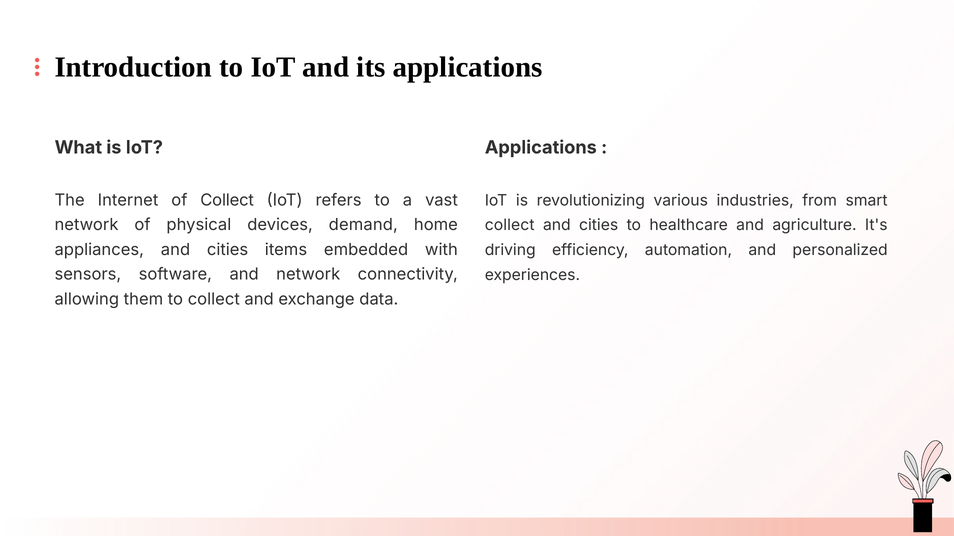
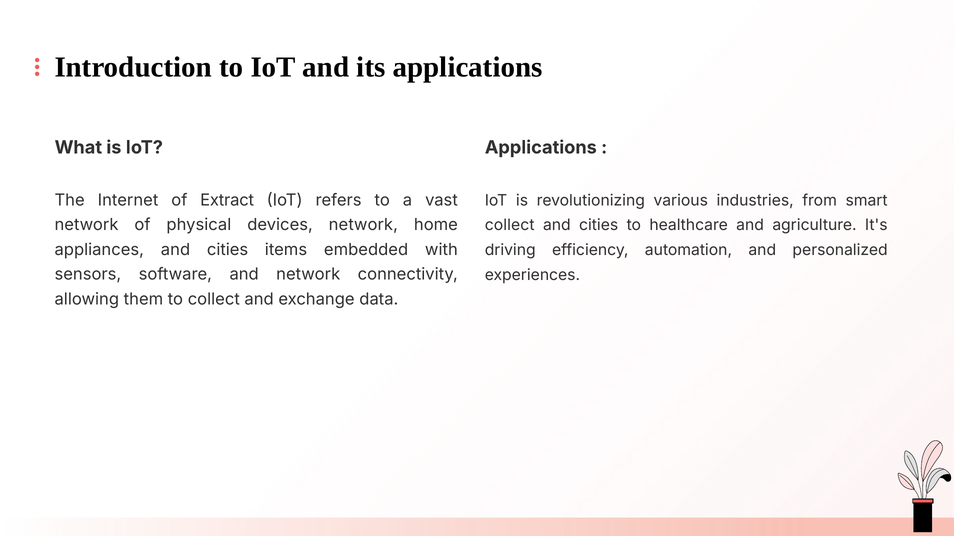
of Collect: Collect -> Extract (227, 200)
devices demand: demand -> network (363, 225)
